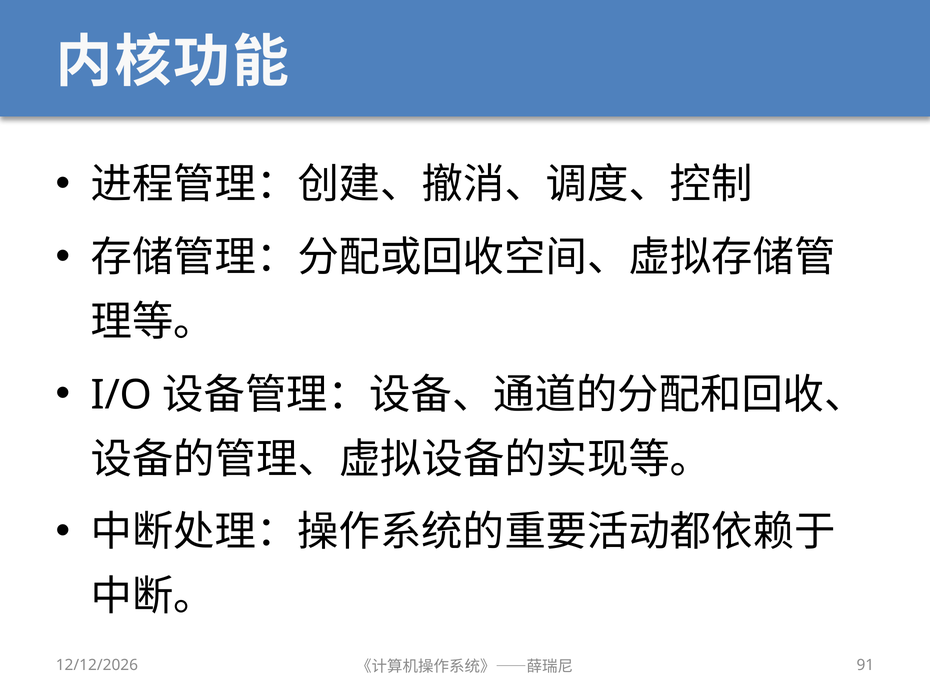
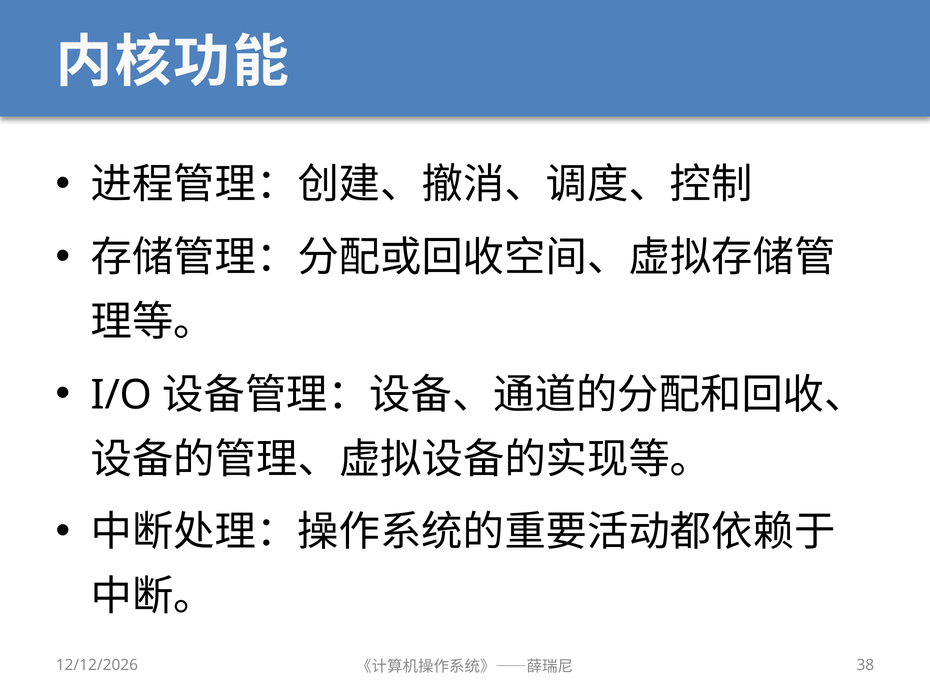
91: 91 -> 38 (865, 665)
